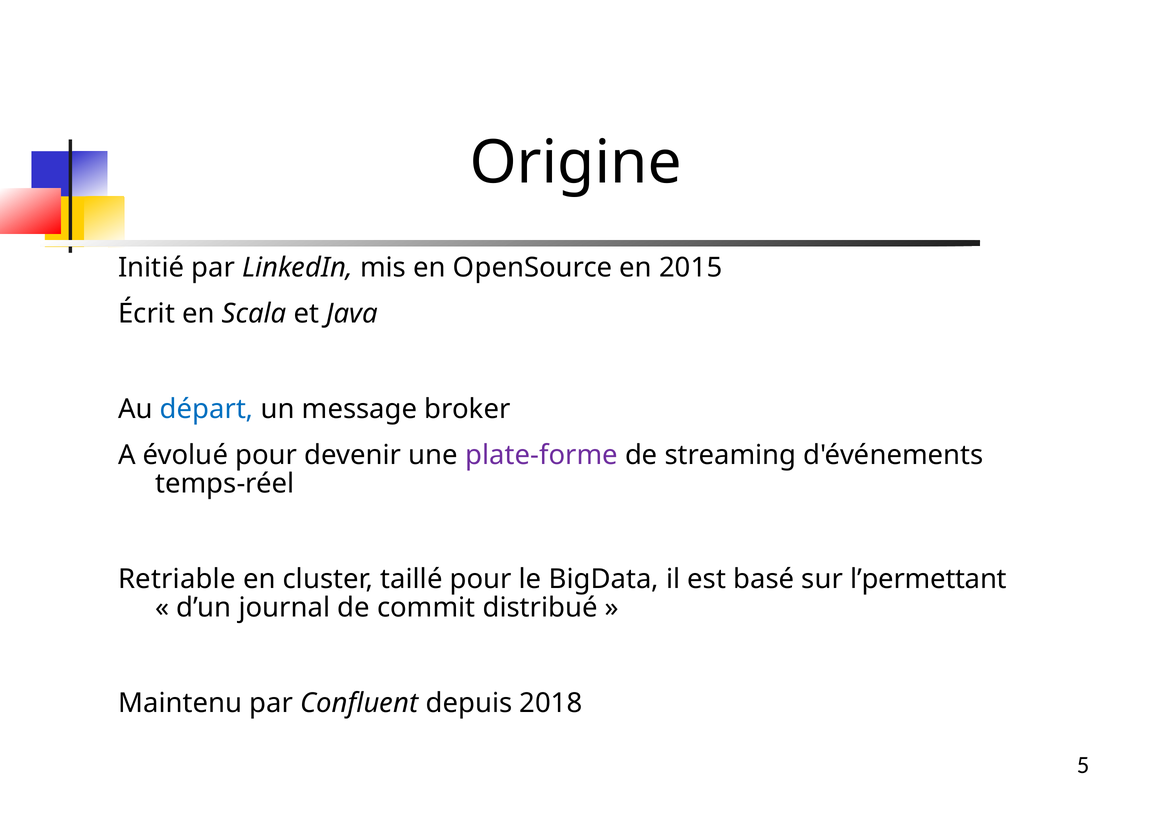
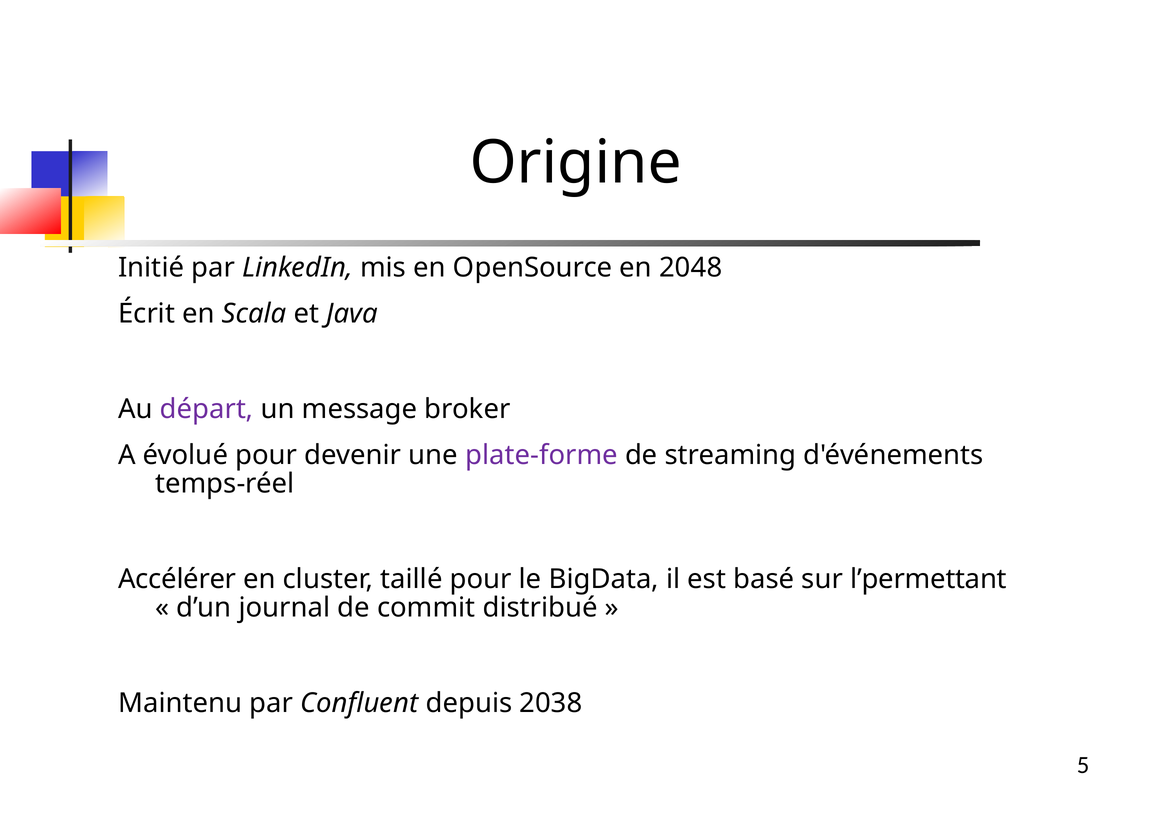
2015: 2015 -> 2048 (691, 268)
départ colour: blue -> purple (207, 409)
Retriable: Retriable -> Accélérer (177, 579)
2018: 2018 -> 2038 (551, 703)
